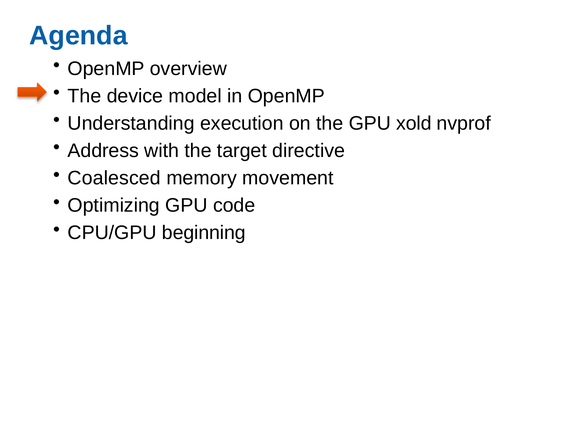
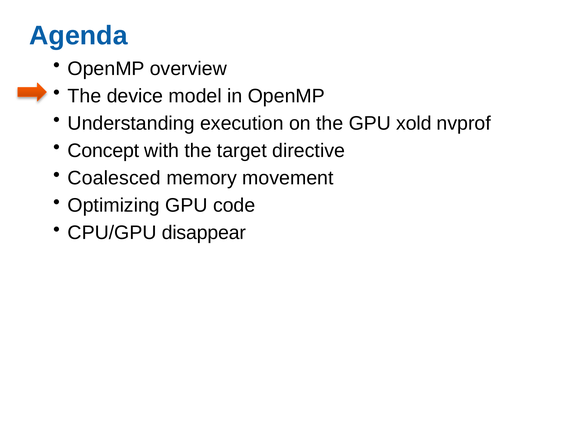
Address: Address -> Concept (103, 151)
beginning: beginning -> disappear (204, 233)
